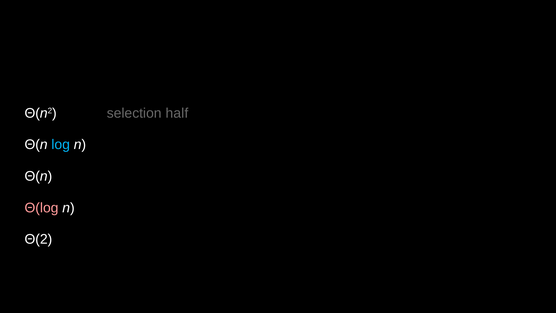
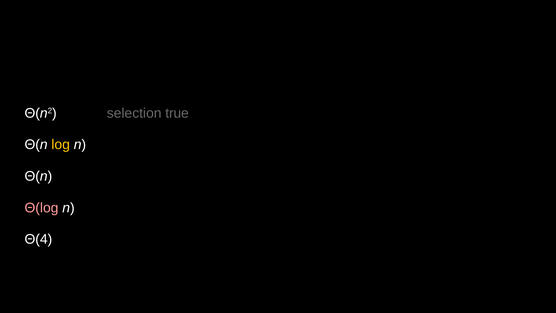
half: half -> true (177, 113)
log colour: light blue -> yellow (61, 145)
Θ(2: Θ(2 -> Θ(4 (38, 239)
